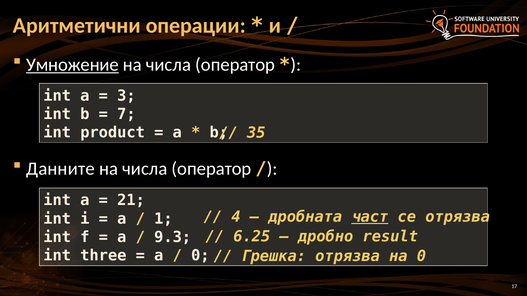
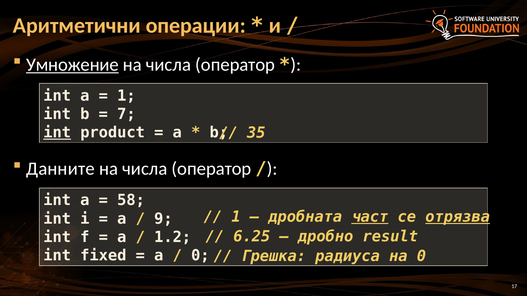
3: 3 -> 1 (126, 96)
int underline: none -> present (57, 133)
21: 21 -> 58 (131, 201)
4: 4 -> 1 (236, 217)
отрязва underline: none -> present (458, 217)
1: 1 -> 9 (163, 219)
9.3: 9.3 -> 1.2 (173, 238)
three: three -> fixed (103, 256)
Грешка отрязва: отрязва -> радиуса (348, 256)
